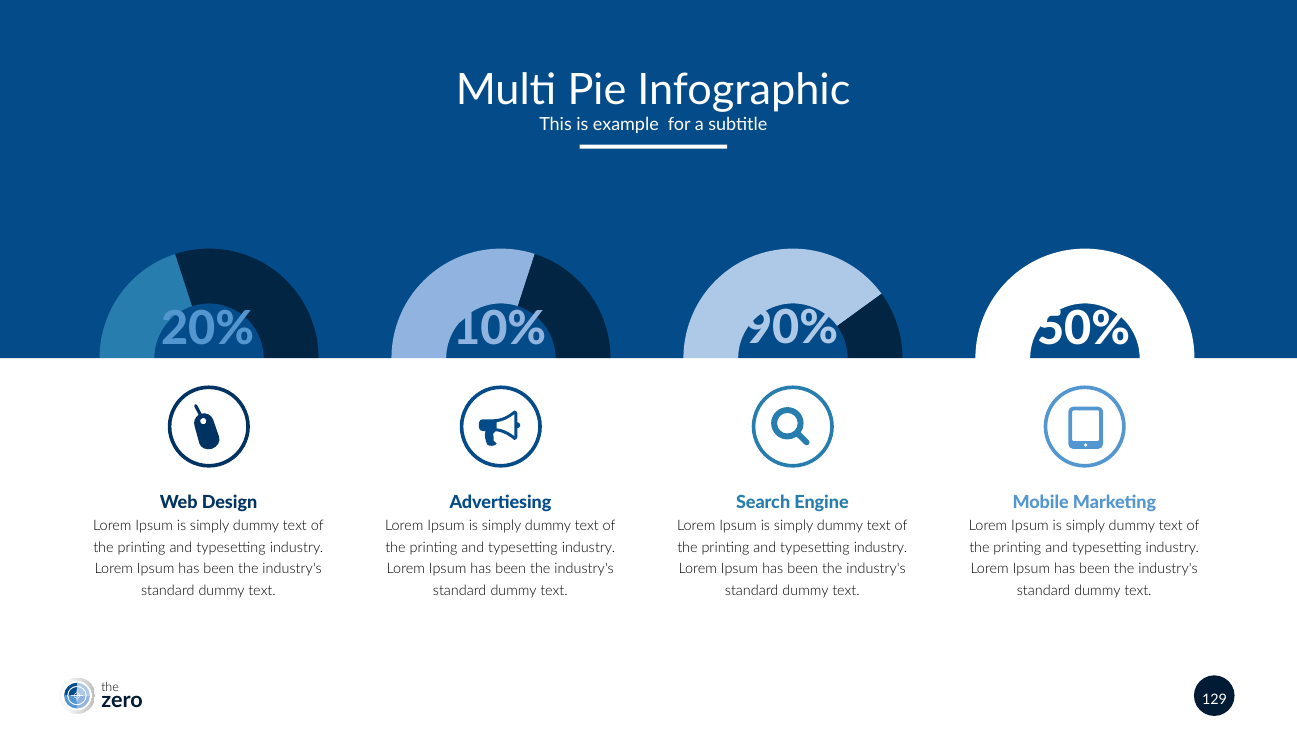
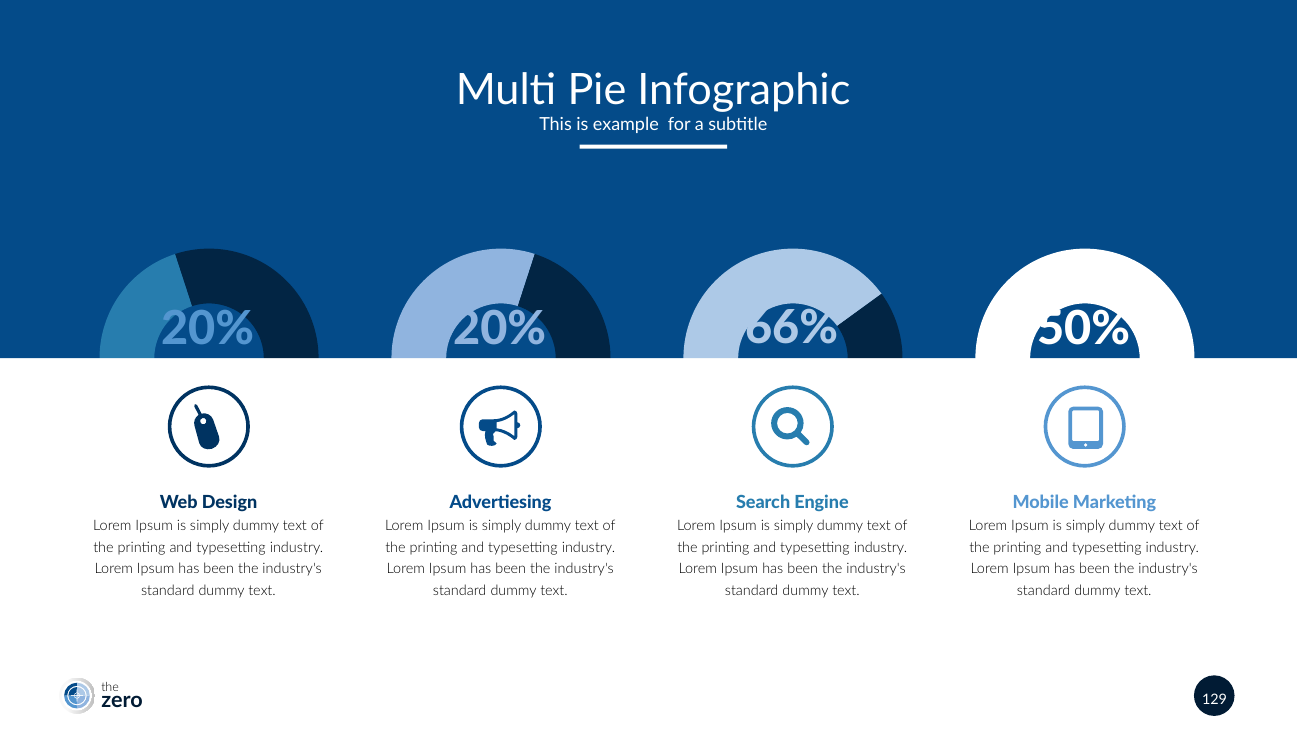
90%: 90% -> 66% (792, 328)
10%: 10% -> 20% (500, 329)
